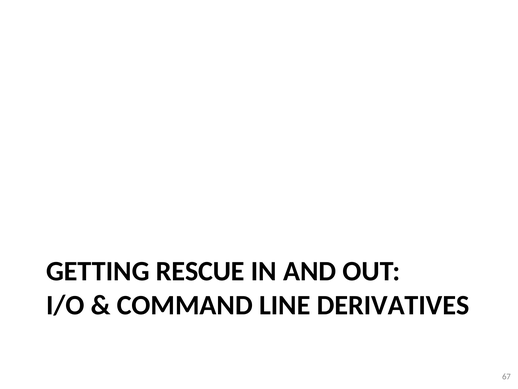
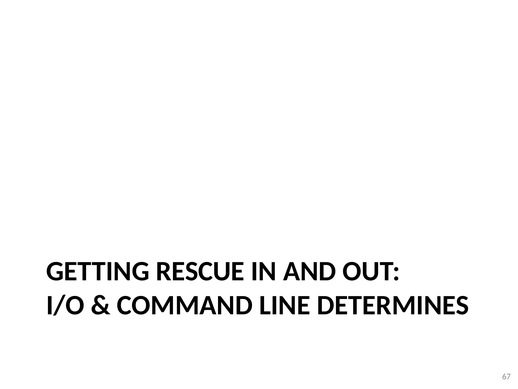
DERIVATIVES: DERIVATIVES -> DETERMINES (393, 305)
